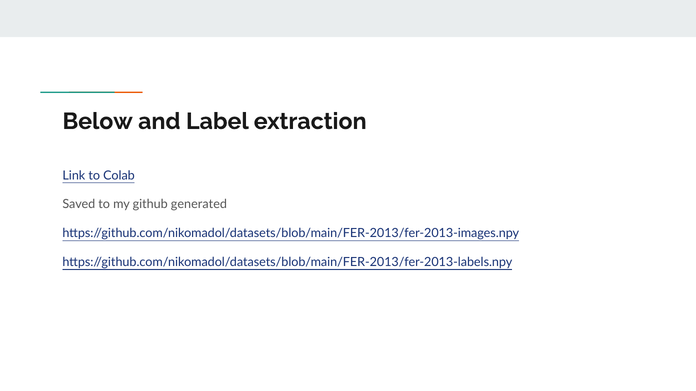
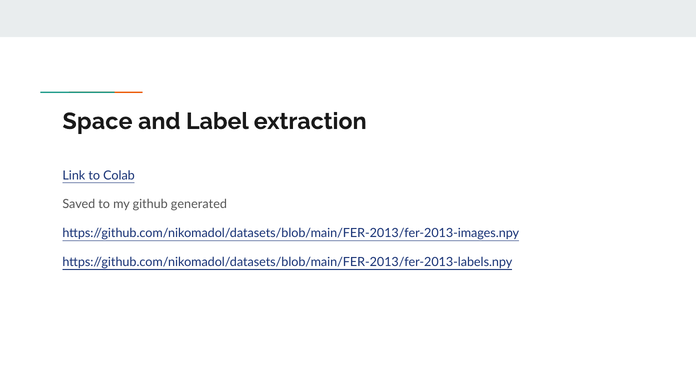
Below: Below -> Space (97, 121)
